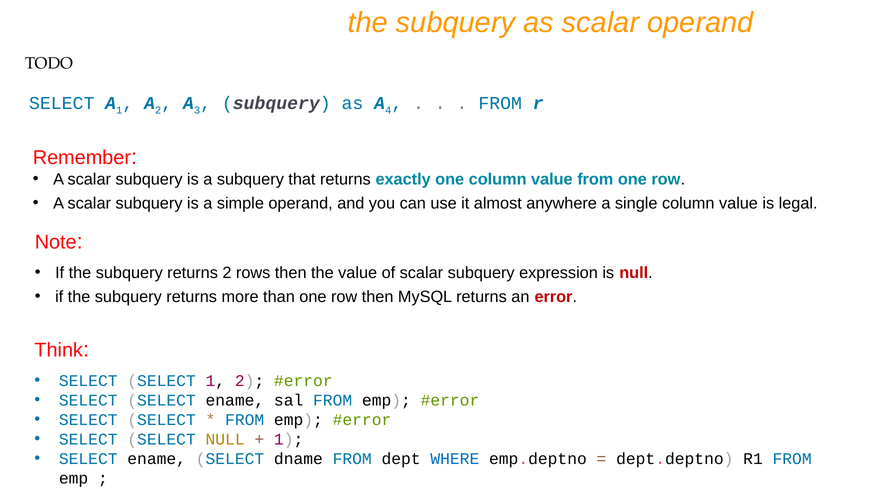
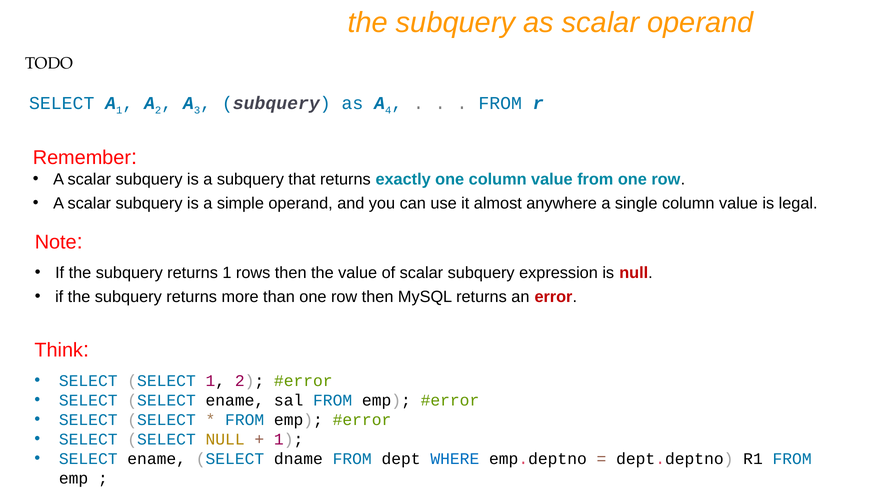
returns 2: 2 -> 1 (227, 273)
